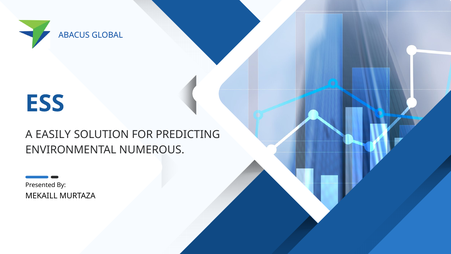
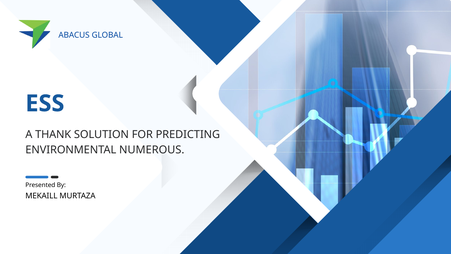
EASILY: EASILY -> THANK (53, 134)
